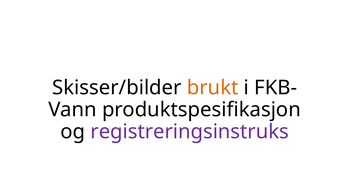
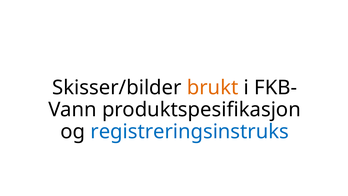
registreringsinstruks colour: purple -> blue (190, 131)
